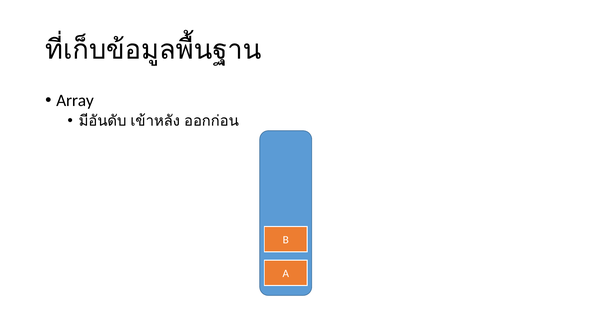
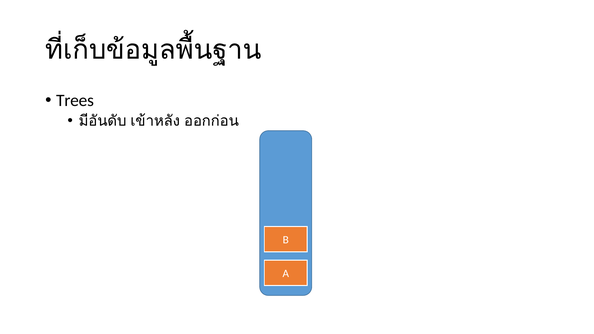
Array: Array -> Trees (75, 100)
